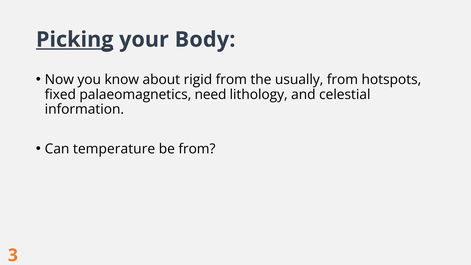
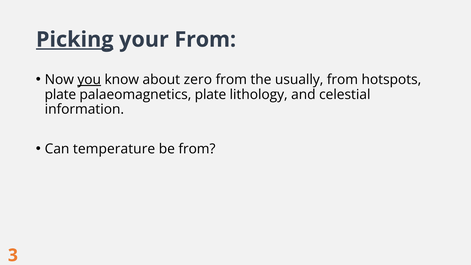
your Body: Body -> From (205, 40)
you underline: none -> present (89, 80)
rigid: rigid -> zero (198, 80)
fixed: fixed -> plate (60, 94)
palaeomagnetics need: need -> plate (211, 94)
